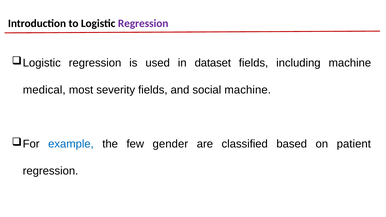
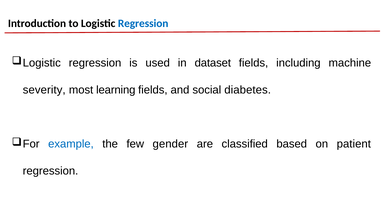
Regression colour: purple -> blue (143, 24)
medical: medical -> severity (44, 90)
severity: severity -> learning (116, 90)
social machine: machine -> diabetes (248, 90)
